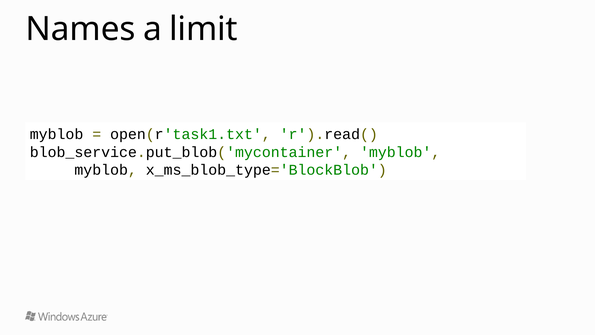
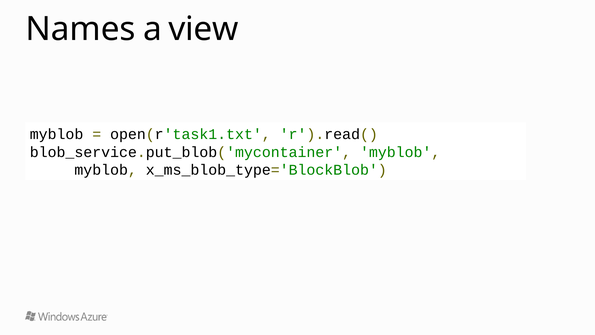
limit: limit -> view (203, 29)
